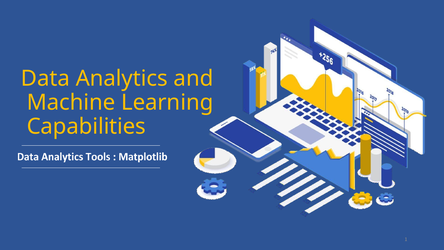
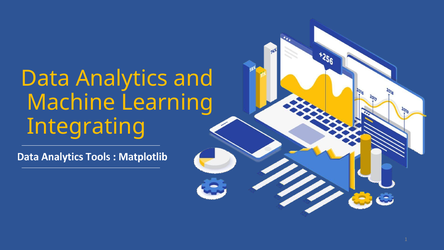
Capabilities: Capabilities -> Integrating (86, 126)
